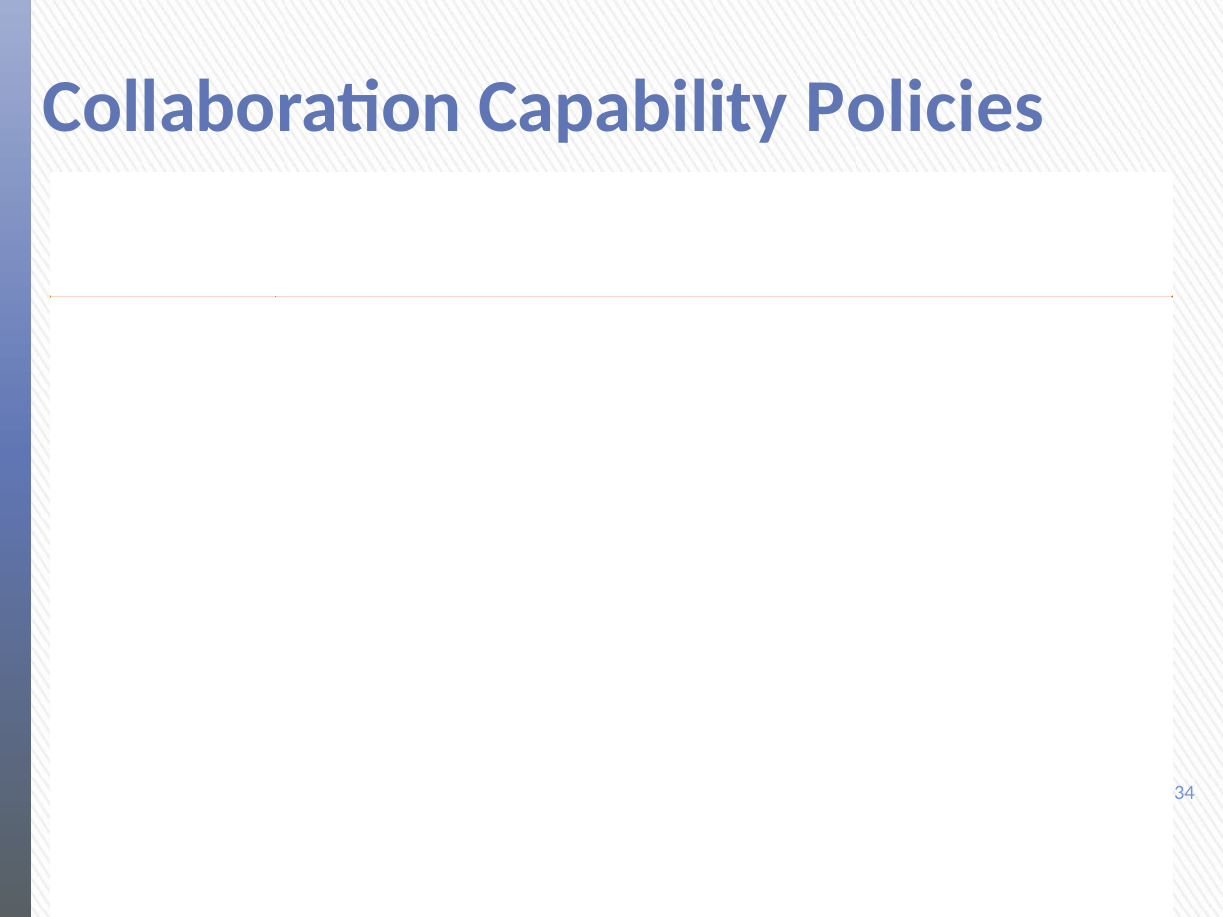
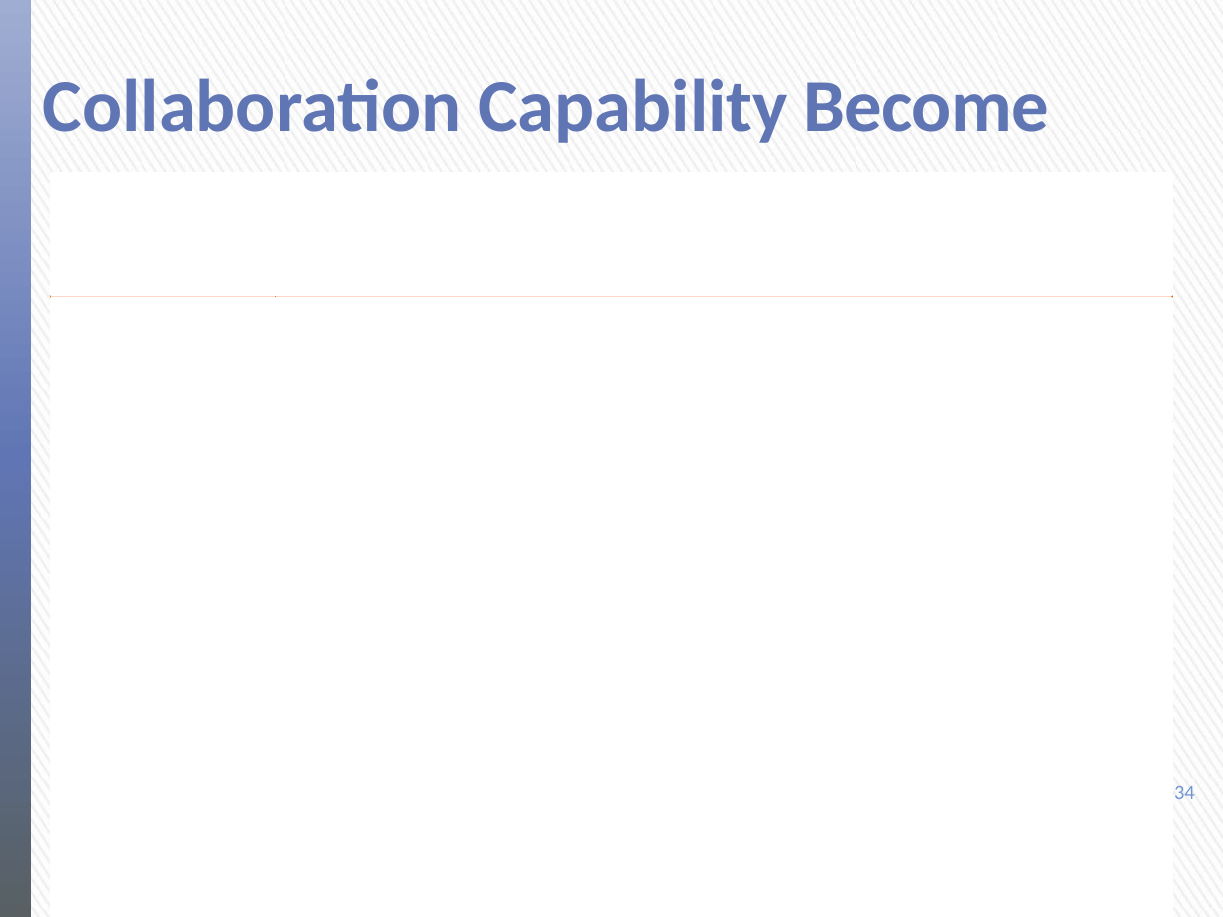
Policies: Policies -> Become (926, 107)
